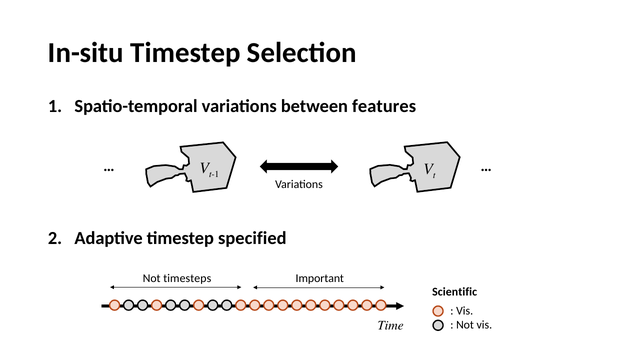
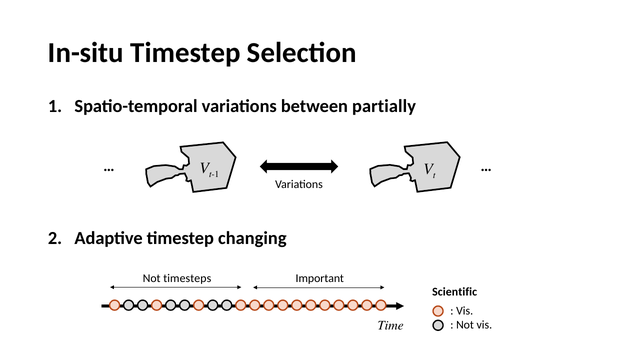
features: features -> partially (384, 106)
specified: specified -> changing (252, 238)
